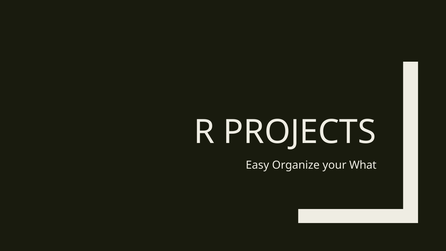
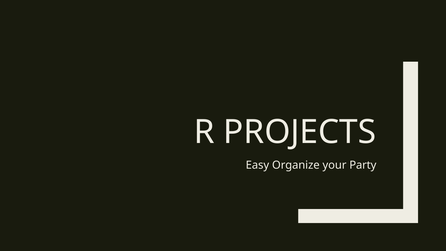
What: What -> Party (363, 165)
